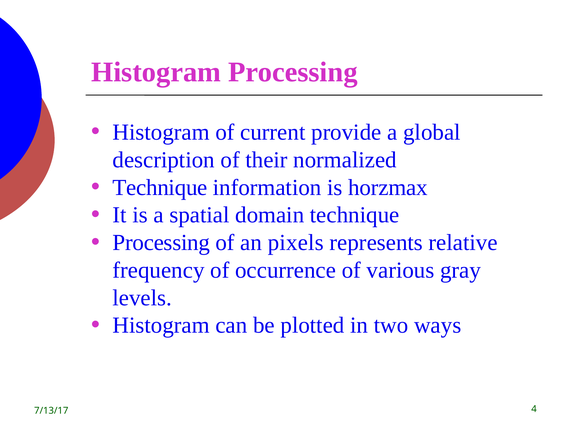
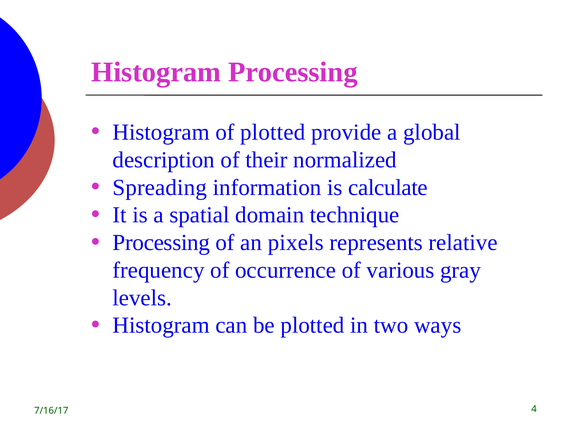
of current: current -> plotted (273, 132)
Technique: Technique -> Spreading (160, 188)
horzmax: horzmax -> calculate (388, 188)
7/13/17: 7/13/17 -> 7/16/17 (51, 411)
